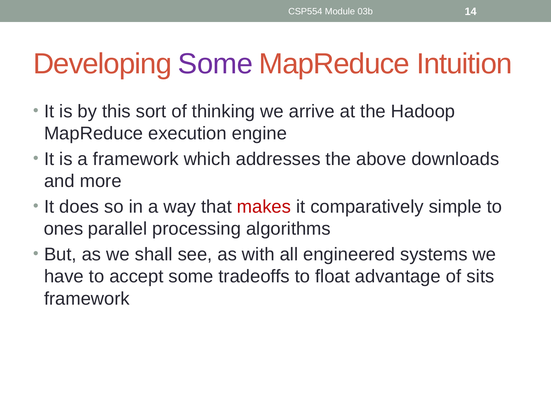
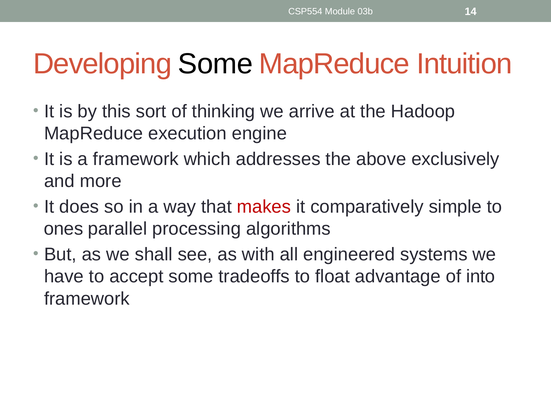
Some colour: purple -> black (216, 64)
downloads: downloads -> exclusively (455, 159)
sits: sits -> into (481, 277)
